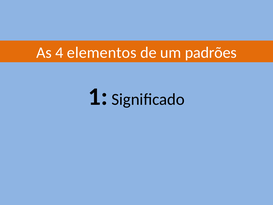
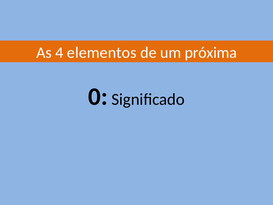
padrões: padrões -> próxima (211, 53)
1: 1 -> 0 (98, 96)
